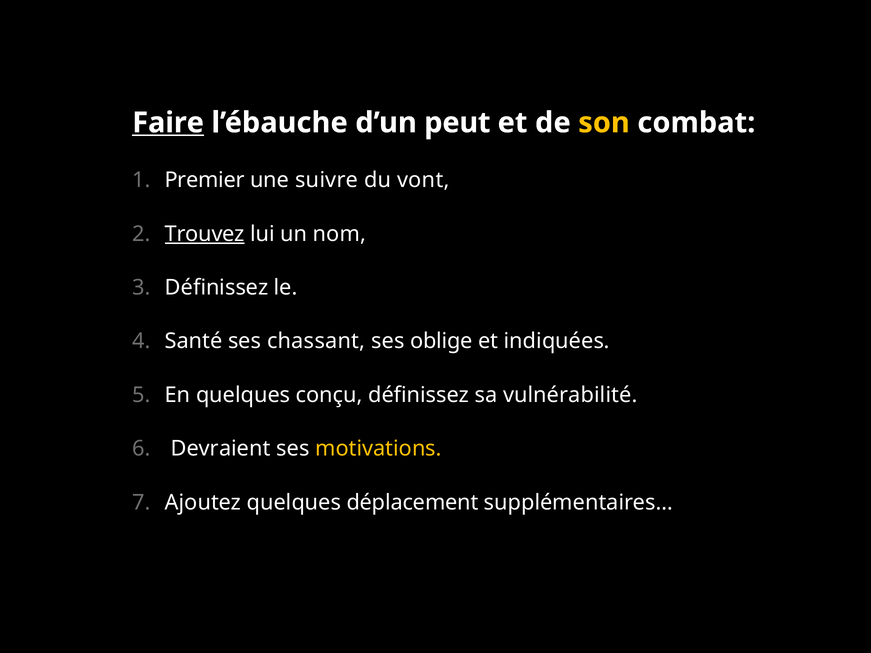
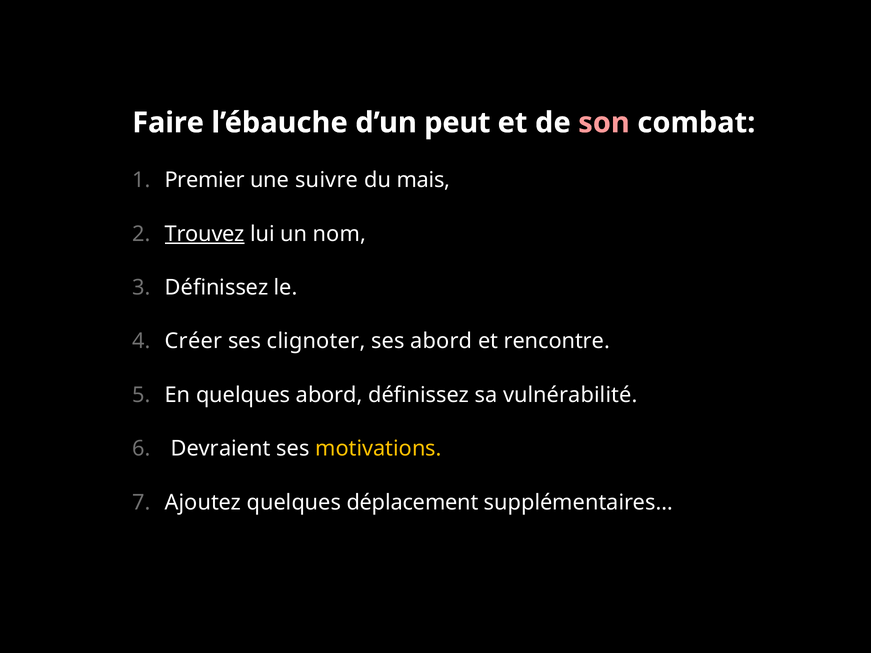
Faire underline: present -> none (168, 123)
son colour: yellow -> pink (604, 123)
vont: vont -> mais (424, 180)
Santé: Santé -> Créer (194, 341)
chassant: chassant -> clignoter (316, 341)
ses oblige: oblige -> abord (441, 341)
indiquées: indiquées -> rencontre (557, 341)
quelques conçu: conçu -> abord (329, 395)
